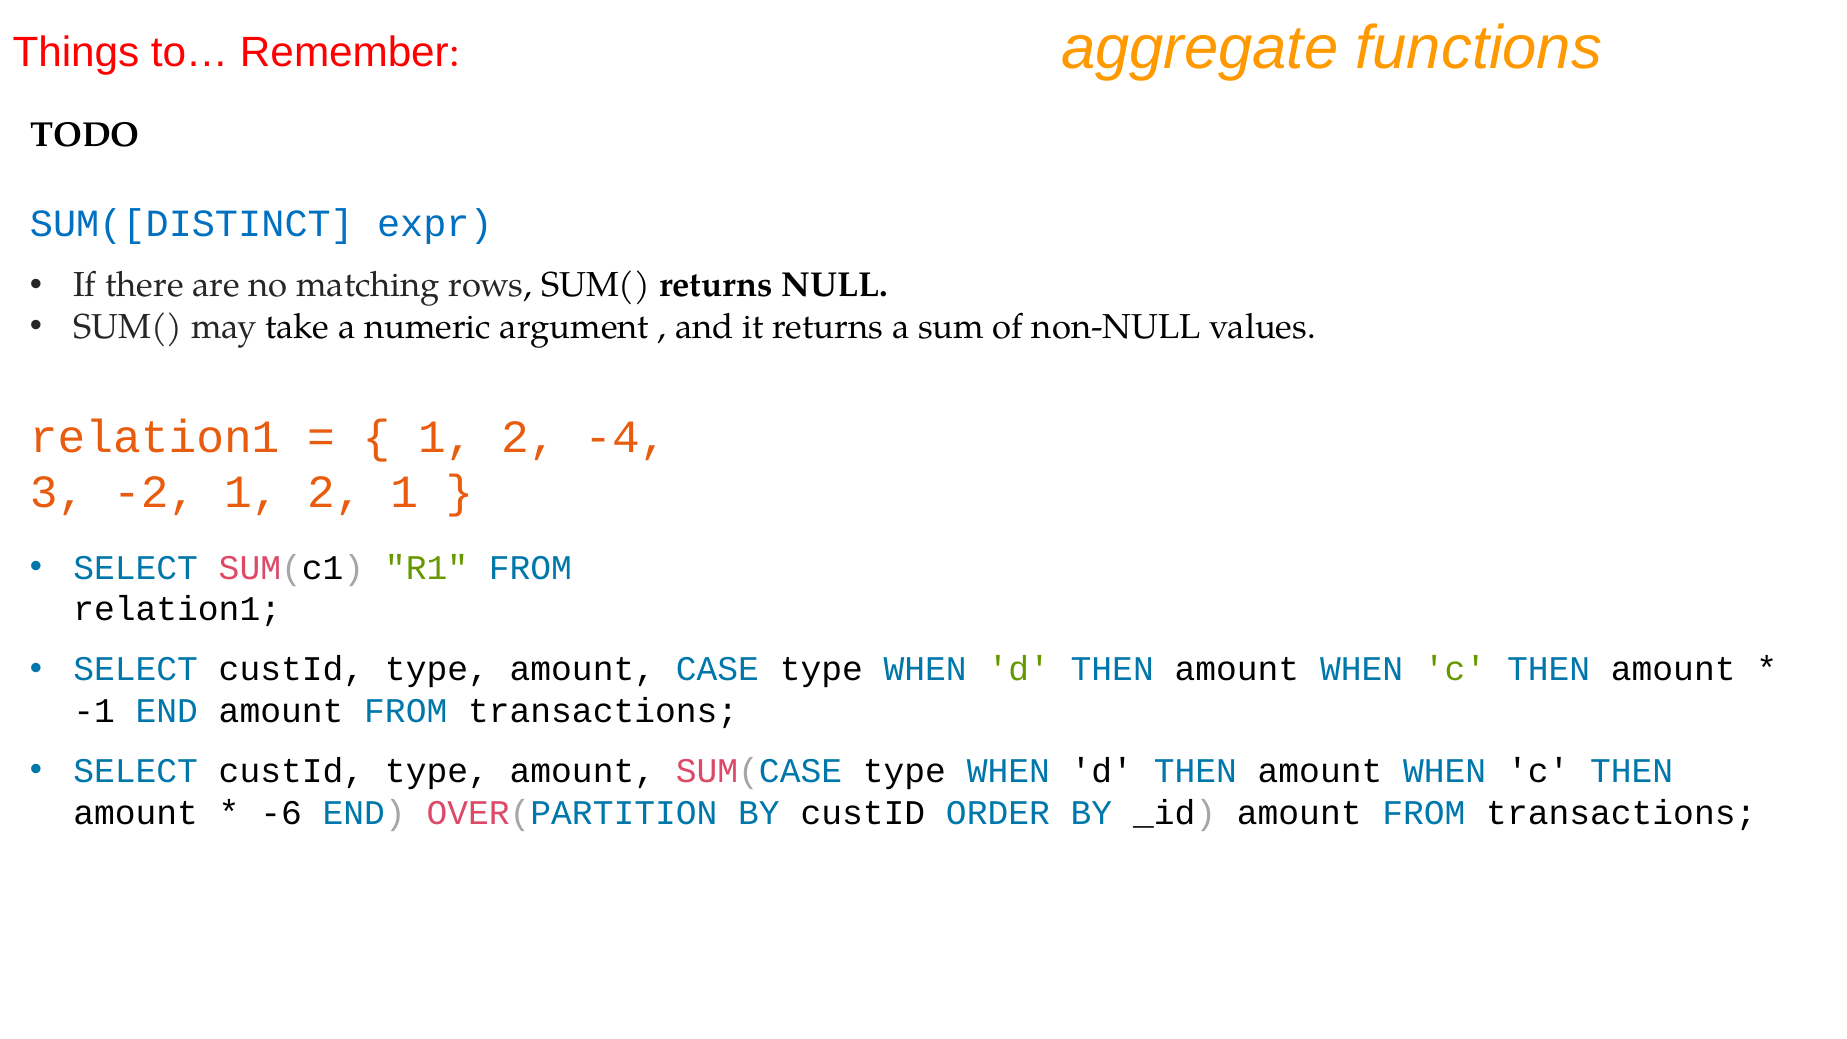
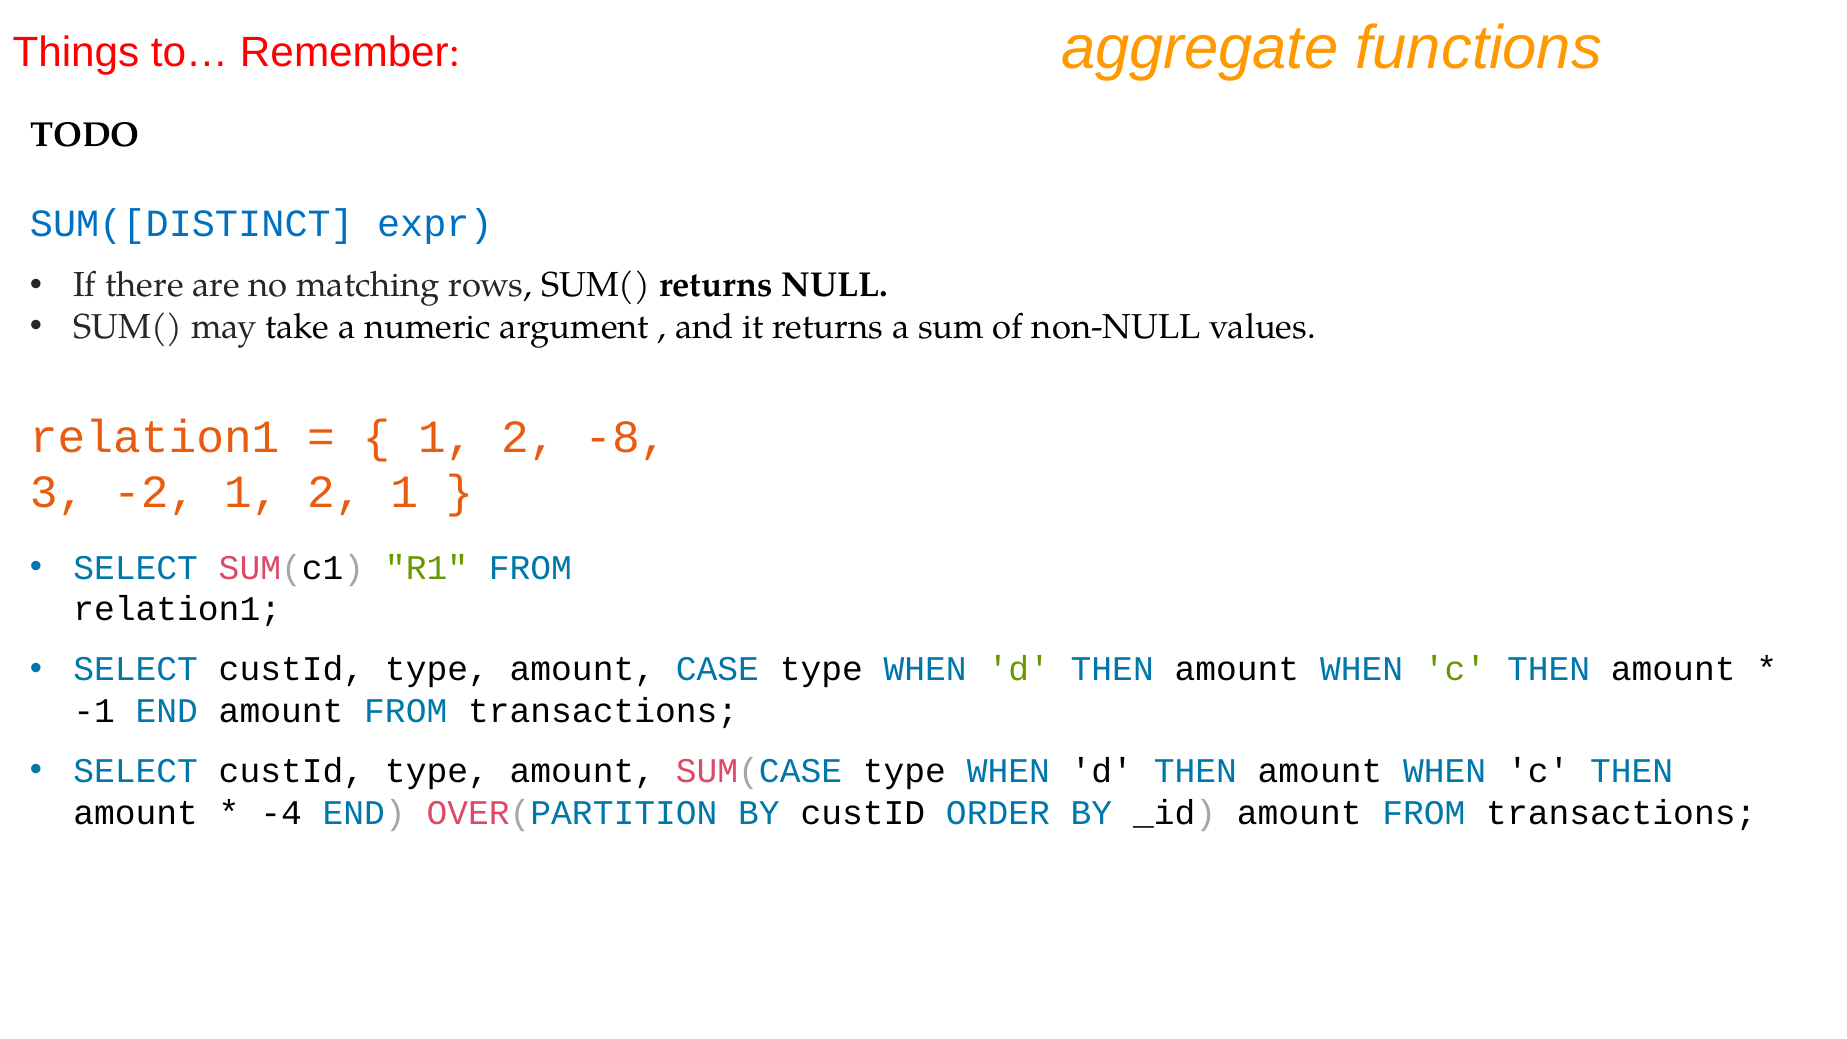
-4: -4 -> -8 (626, 437)
-6: -6 -> -4 (281, 813)
